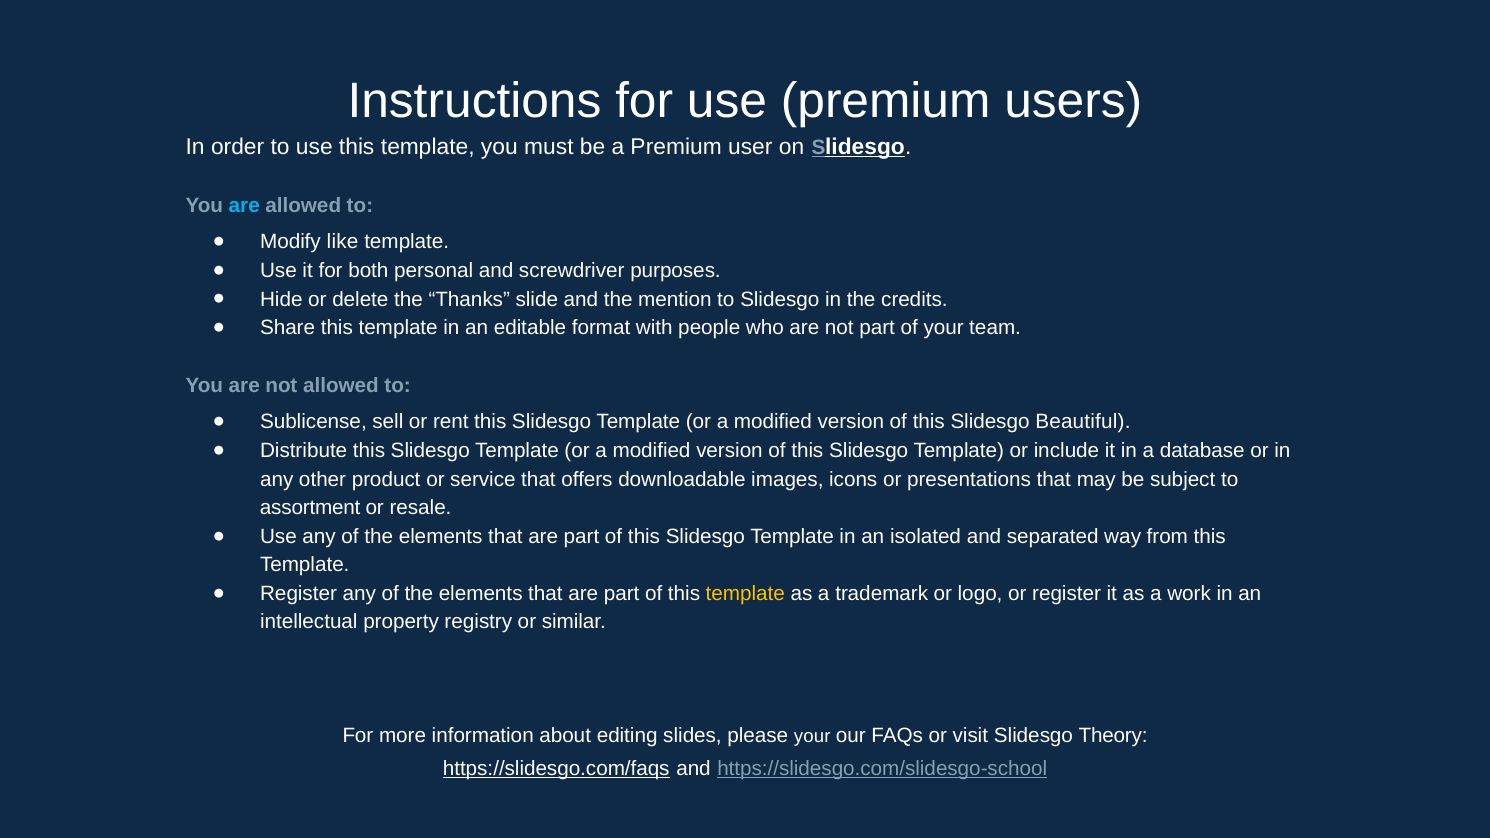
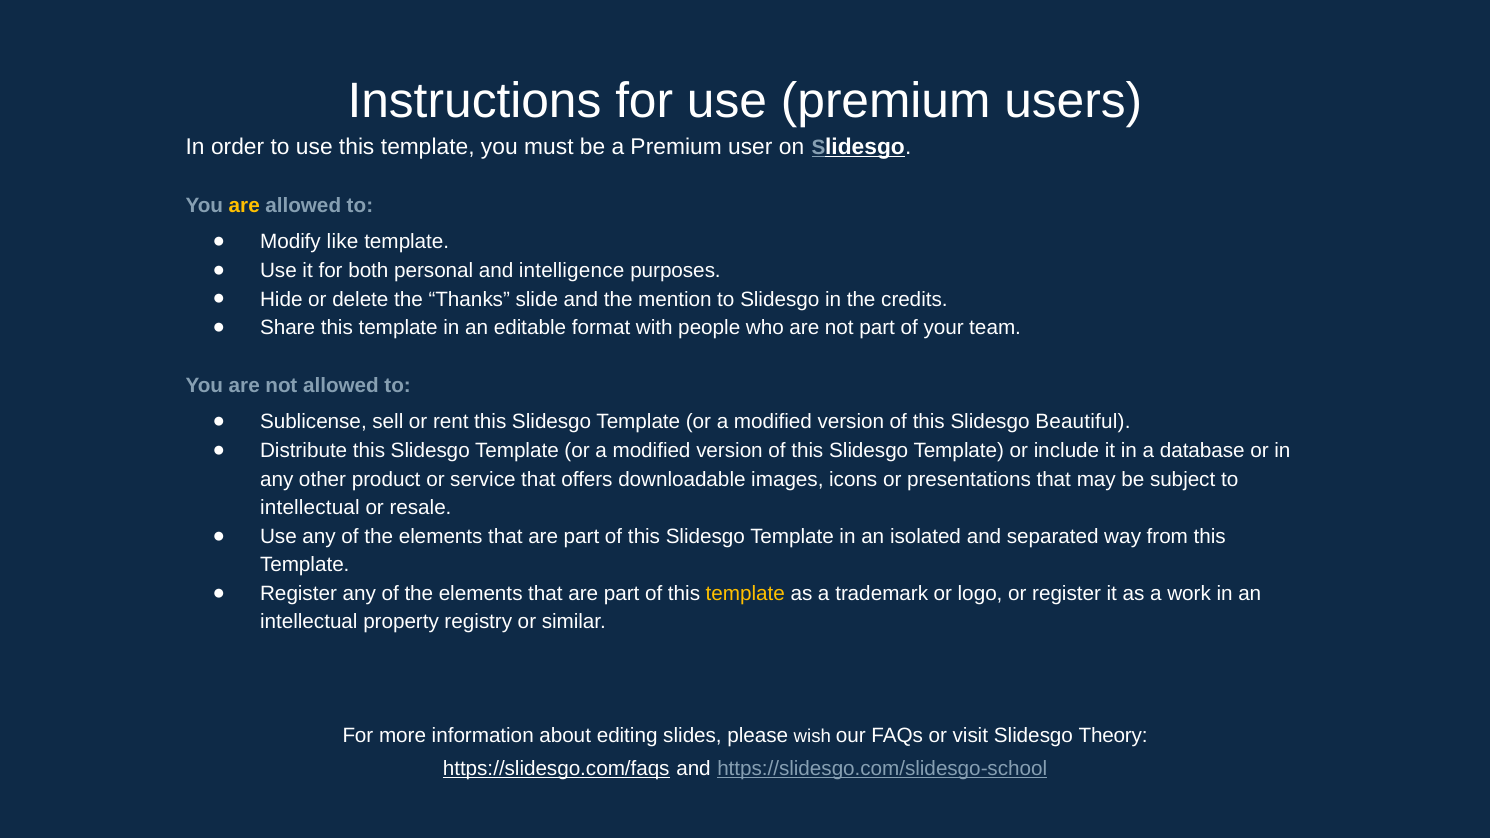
are colour: light blue -> yellow (244, 205)
screwdriver: screwdriver -> intelligence (572, 271)
assortment: assortment -> intellectual (310, 508)
please your: your -> wish (812, 736)
